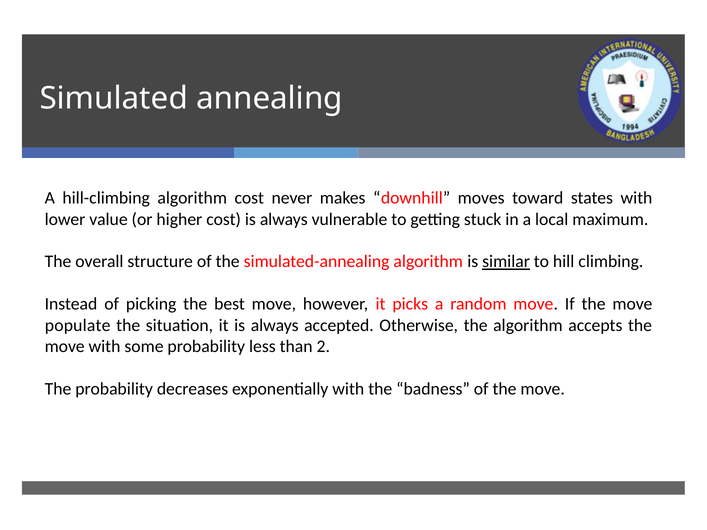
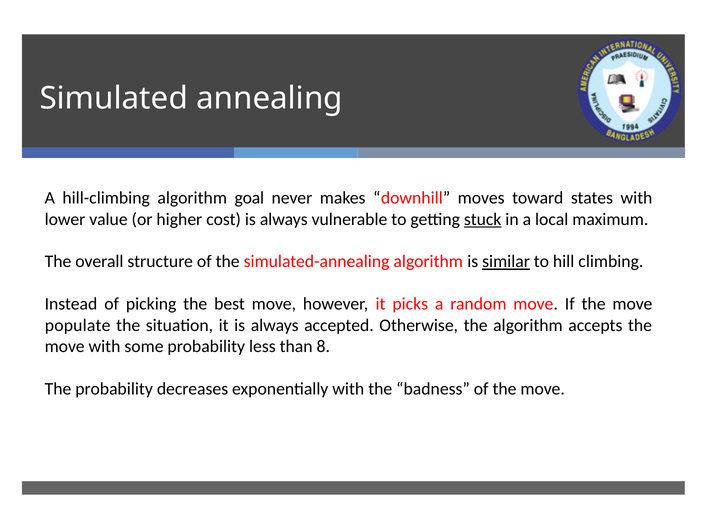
algorithm cost: cost -> goal (249, 198)
stuck underline: none -> present (483, 219)
2: 2 -> 8 (323, 347)
